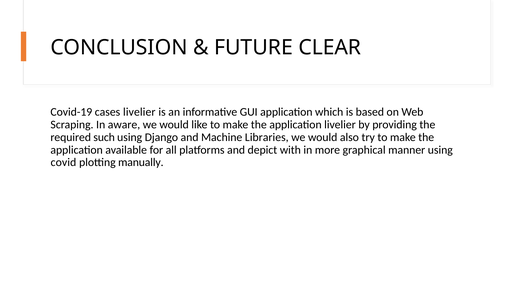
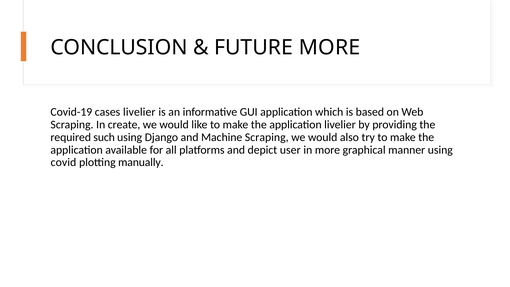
FUTURE CLEAR: CLEAR -> MORE (330, 47)
aware: aware -> create (124, 125)
Machine Libraries: Libraries -> Scraping (267, 137)
with: with -> user (290, 150)
